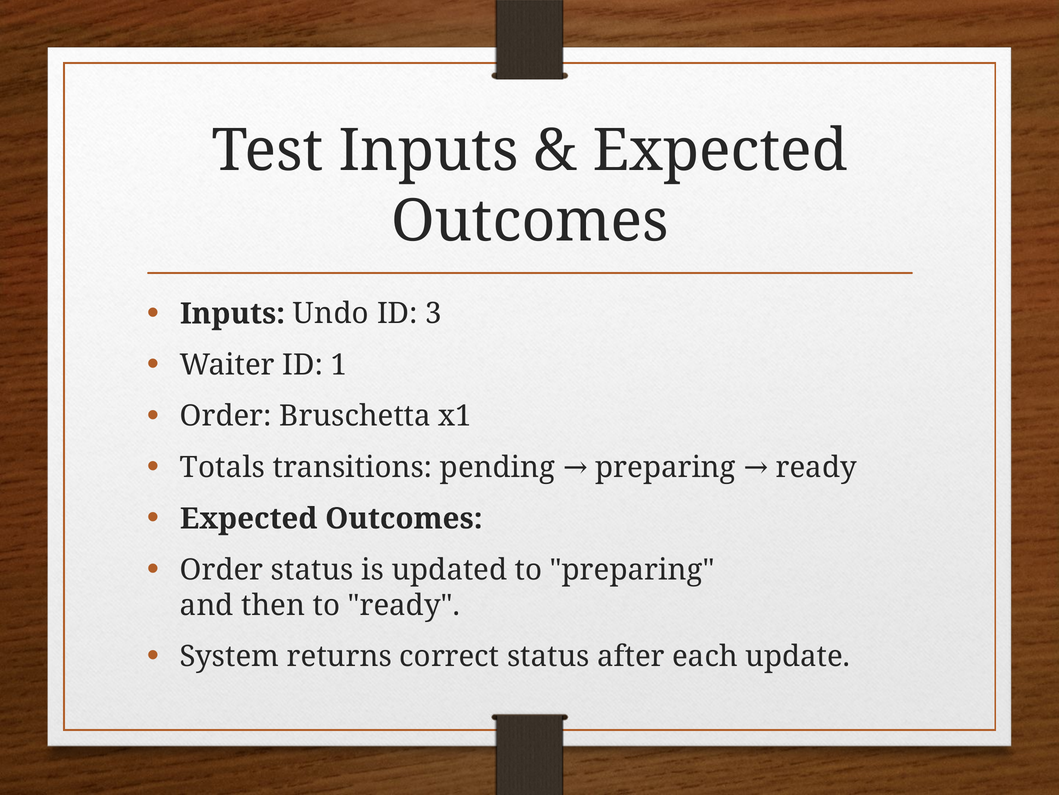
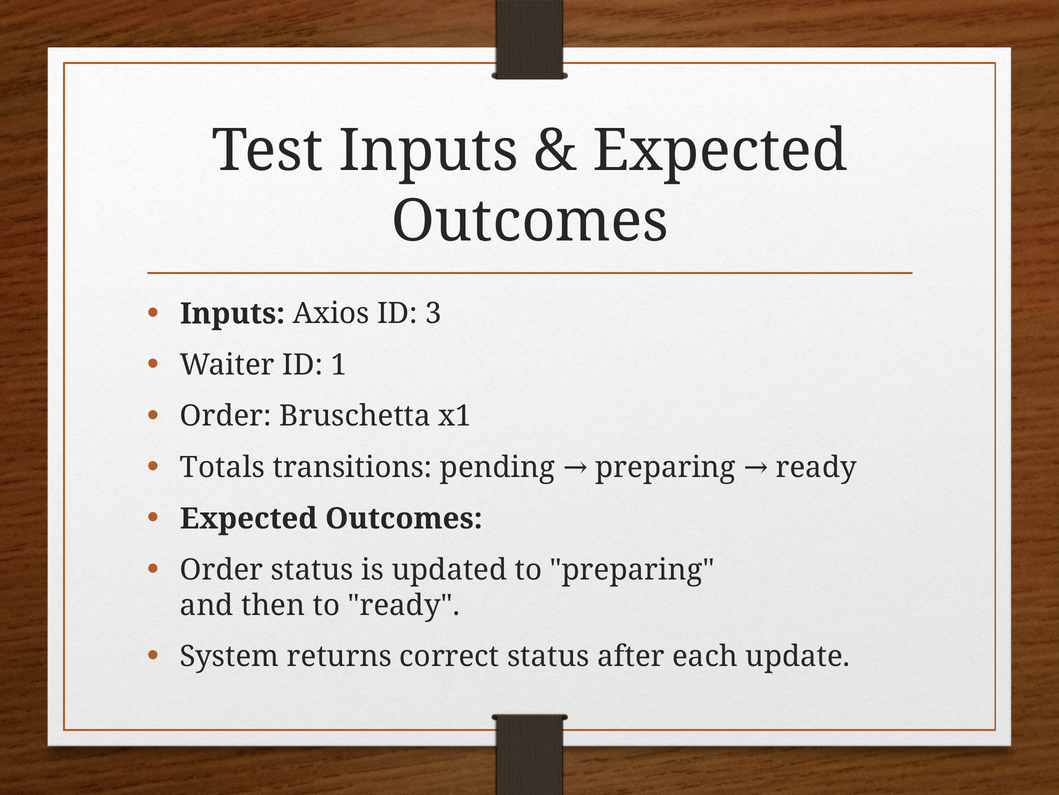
Undo: Undo -> Axios (331, 313)
